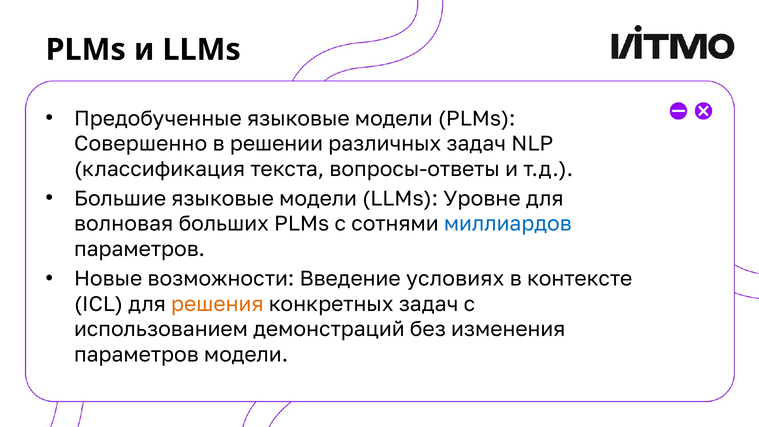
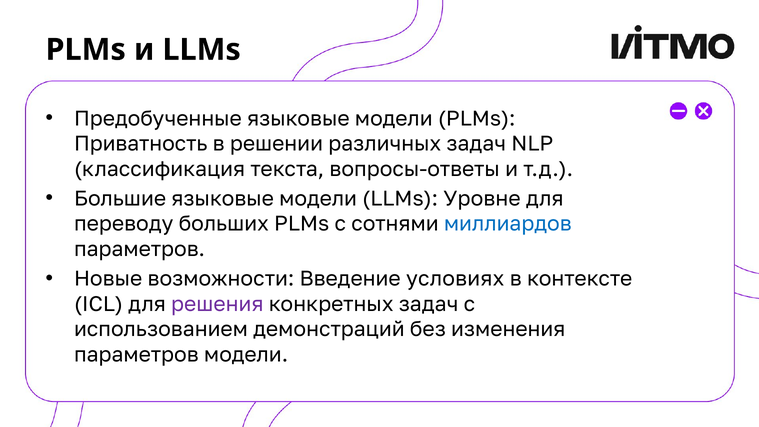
Совершенно: Совершенно -> Приватность (141, 144)
волновая: волновая -> переводу (124, 224)
решения colour: orange -> purple (217, 304)
